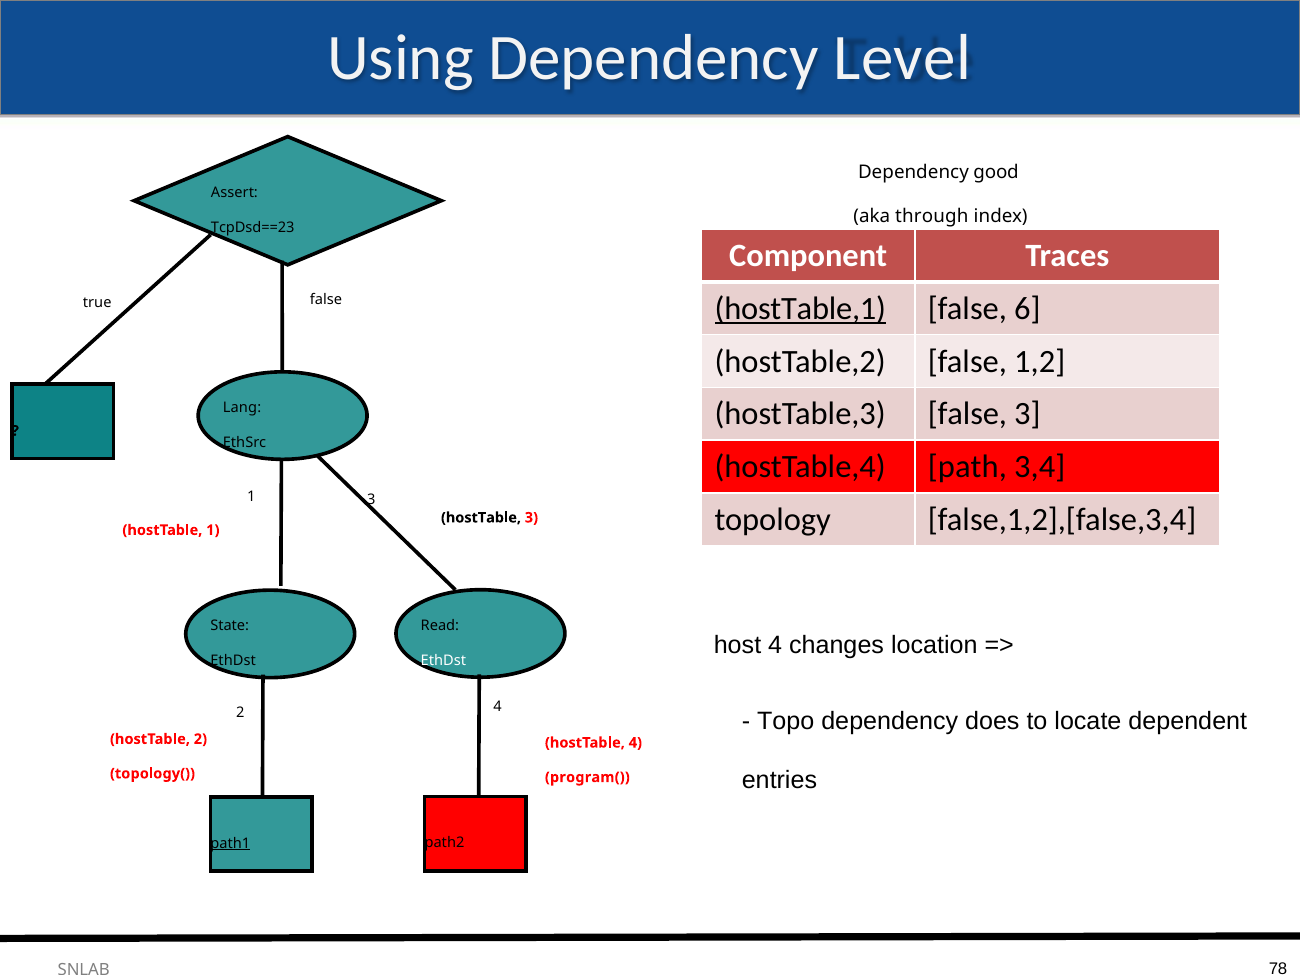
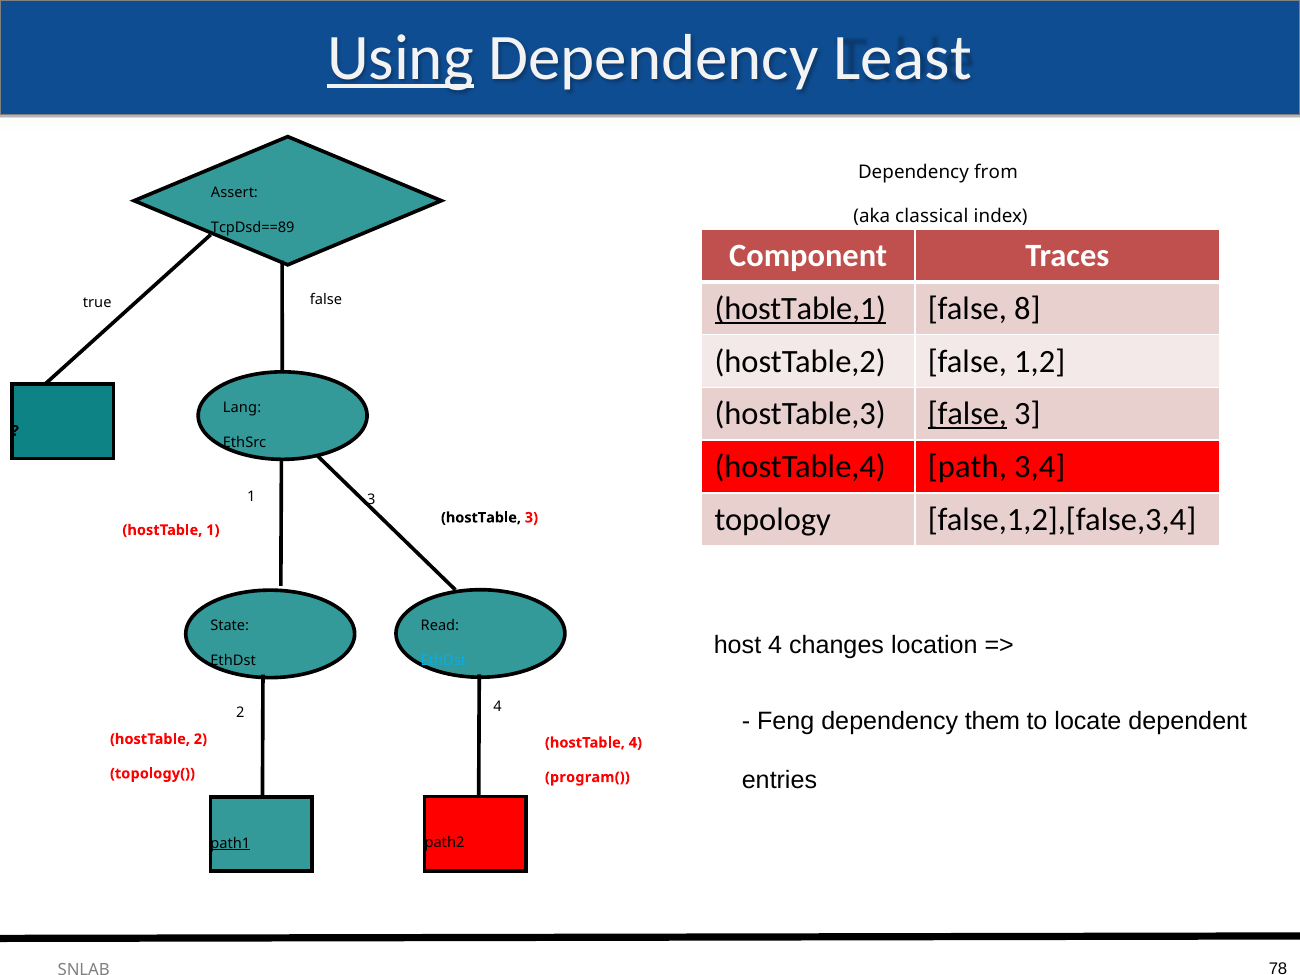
Using underline: none -> present (400, 58)
Level: Level -> Least (903, 58)
good: good -> from (996, 172)
through: through -> classical (932, 217)
TcpDsd==23: TcpDsd==23 -> TcpDsd==89 (253, 227)
6: 6 -> 8 (1027, 309)
false underline: none -> present (967, 414)
EthDst colour: white -> light blue (443, 660)
Topo: Topo -> Feng (786, 721)
does: does -> them (992, 721)
